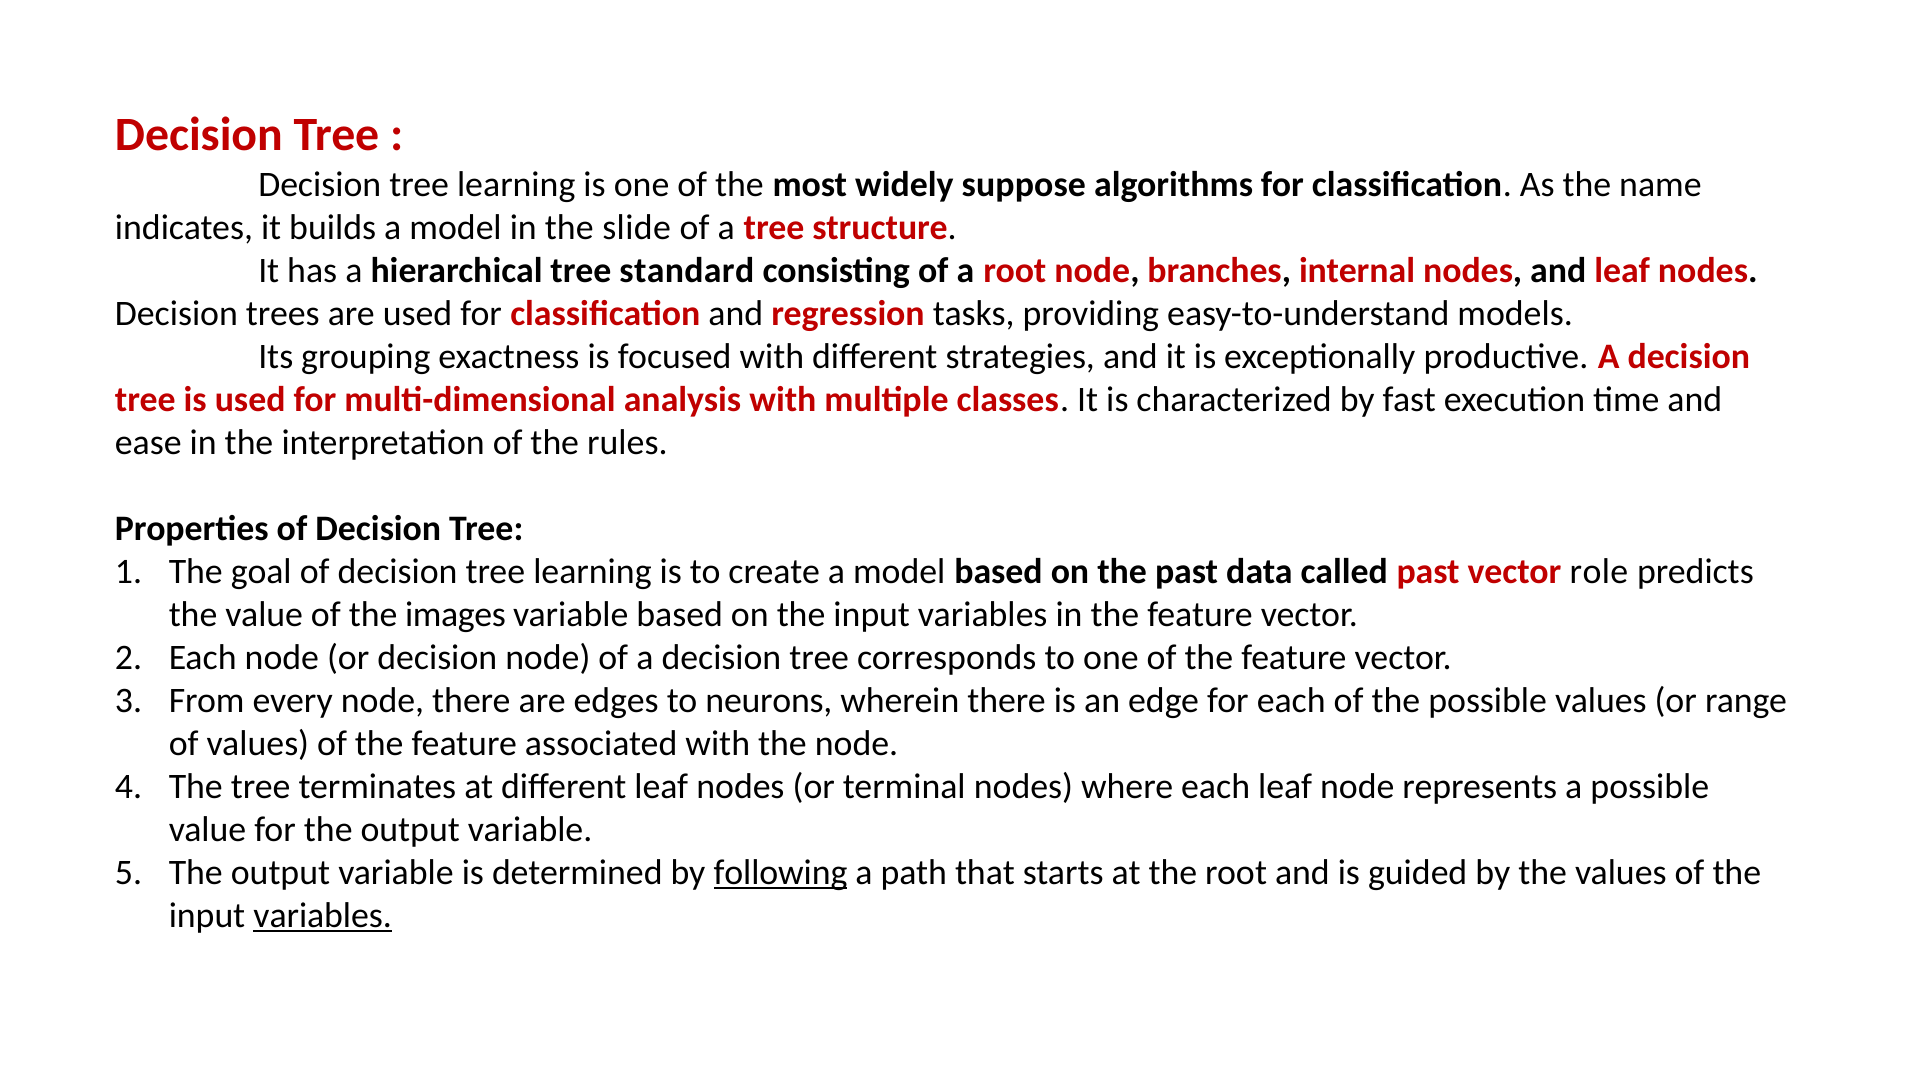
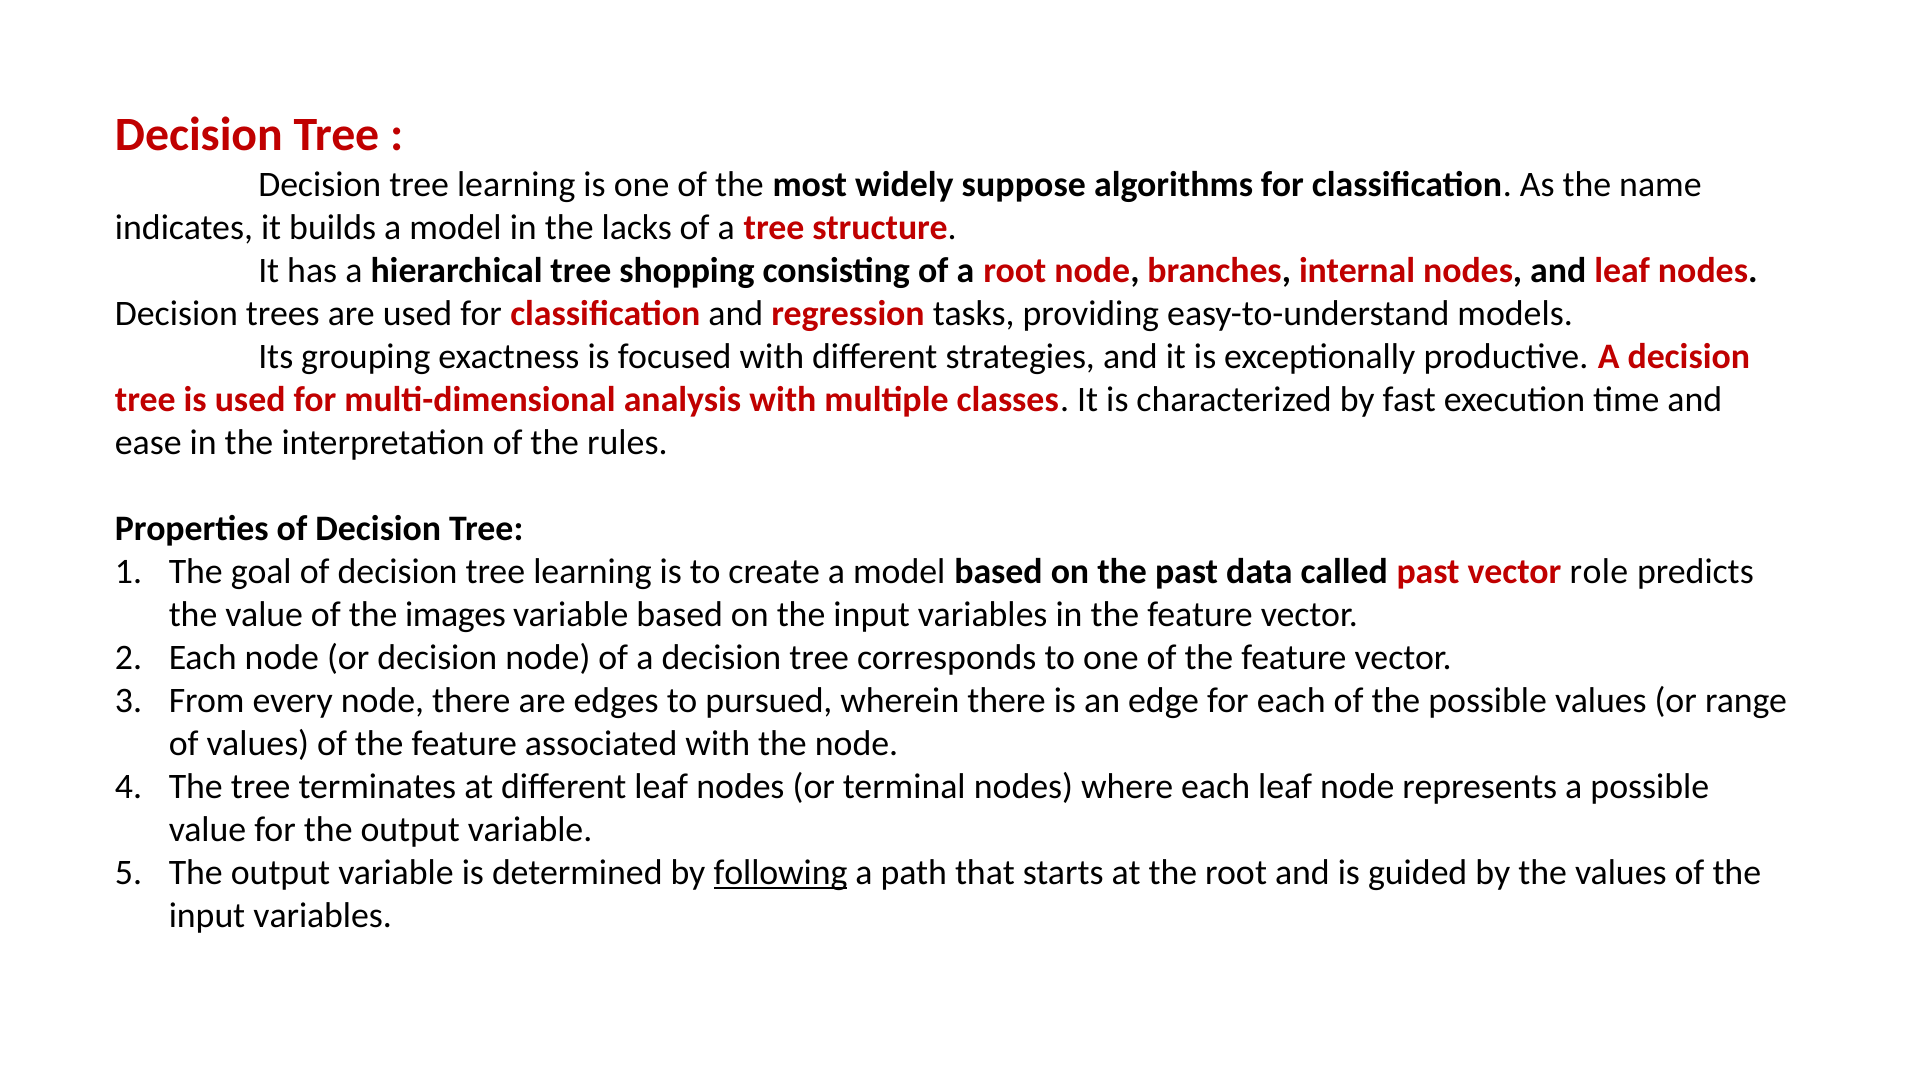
slide: slide -> lacks (637, 227)
standard: standard -> shopping (687, 270)
neurons: neurons -> pursued (769, 700)
variables underline: present -> none (323, 915)
